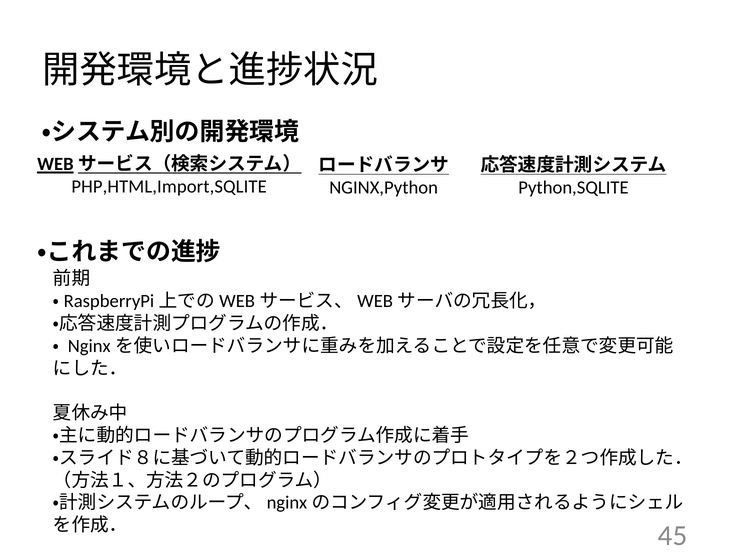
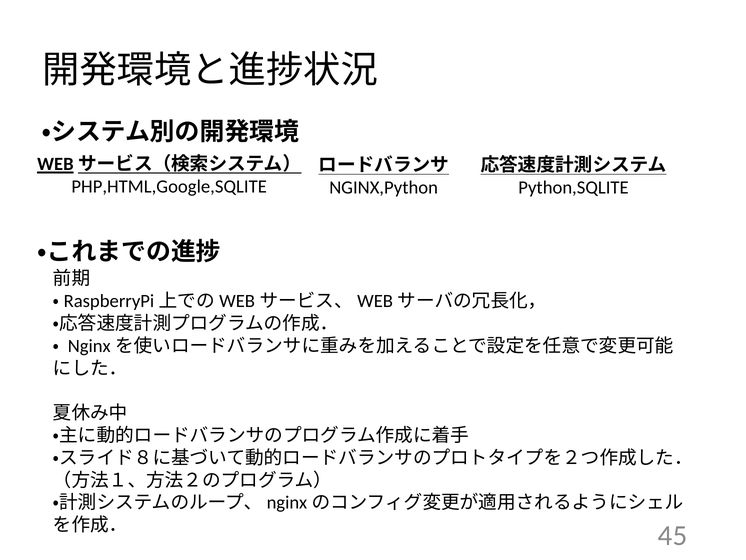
PHP,HTML,Import,SQLITE: PHP,HTML,Import,SQLITE -> PHP,HTML,Google,SQLITE (169, 186)
